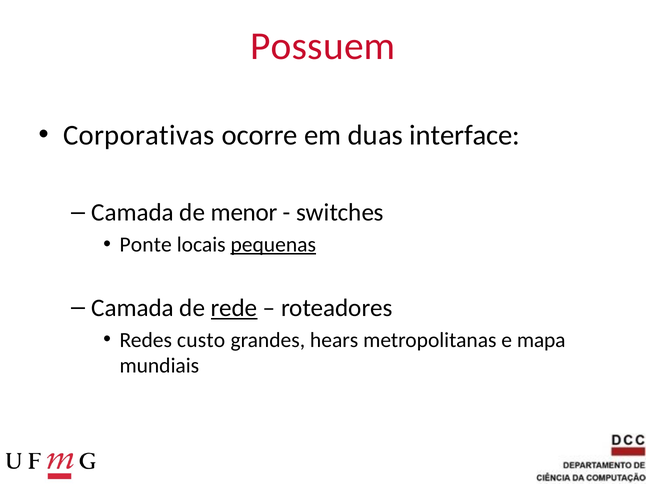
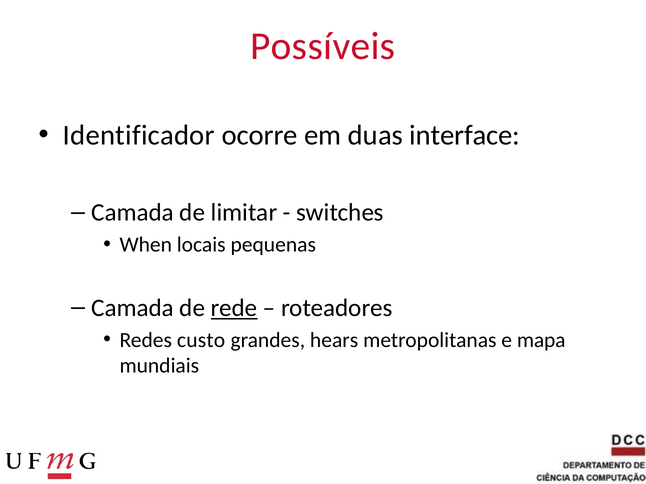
Possuem: Possuem -> Possíveis (323, 46)
Corporativas: Corporativas -> Identificador (139, 136)
menor: menor -> limitar (244, 213)
Ponte: Ponte -> When (146, 245)
pequenas underline: present -> none (273, 245)
